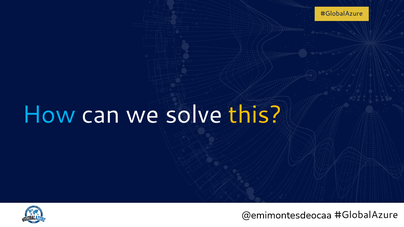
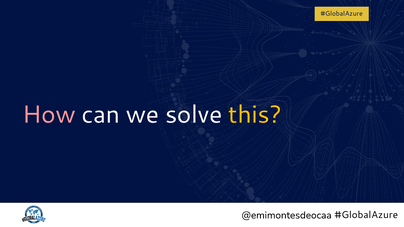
How colour: light blue -> pink (49, 115)
